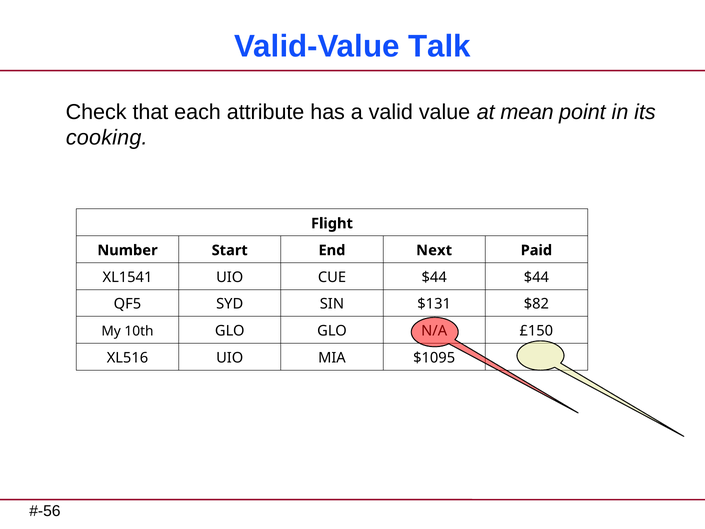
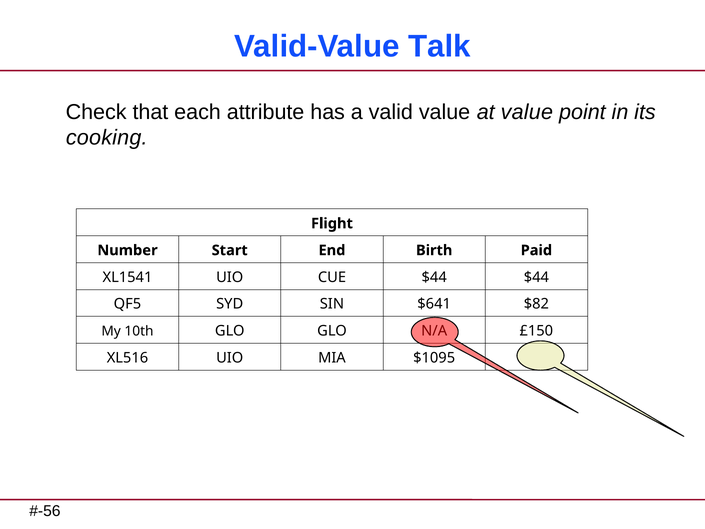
at mean: mean -> value (527, 112)
Next: Next -> Birth (434, 250)
$131: $131 -> $641 (434, 304)
